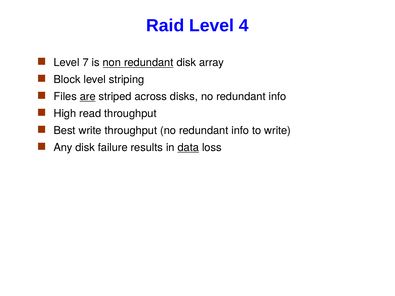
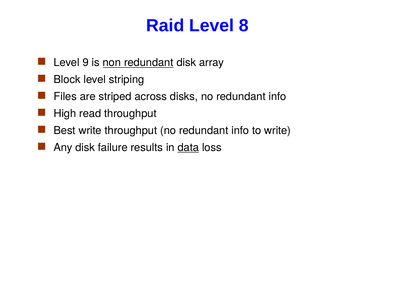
4: 4 -> 8 (244, 26)
7: 7 -> 9 (86, 63)
are underline: present -> none (88, 97)
